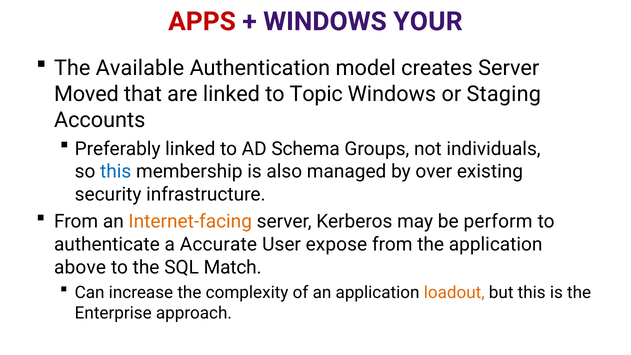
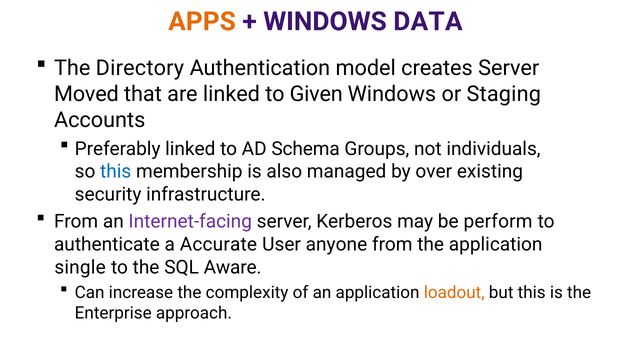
APPS colour: red -> orange (202, 22)
YOUR: YOUR -> DATA (428, 22)
Available: Available -> Directory (140, 68)
Topic: Topic -> Given (316, 94)
Internet-facing colour: orange -> purple (190, 222)
expose: expose -> anyone (336, 244)
above: above -> single (80, 267)
Match: Match -> Aware (233, 267)
